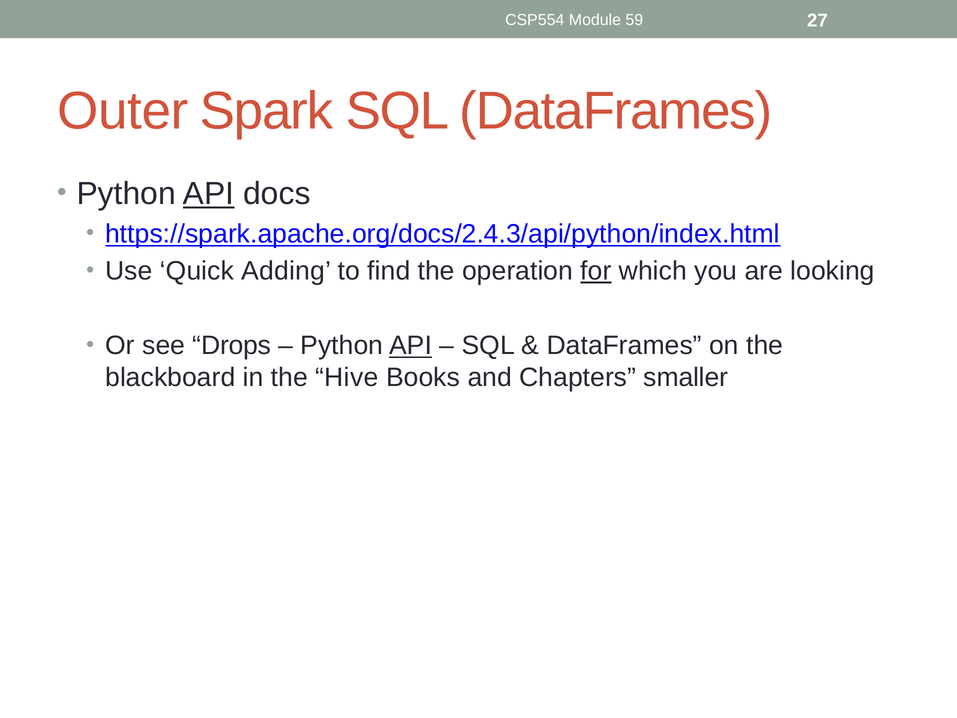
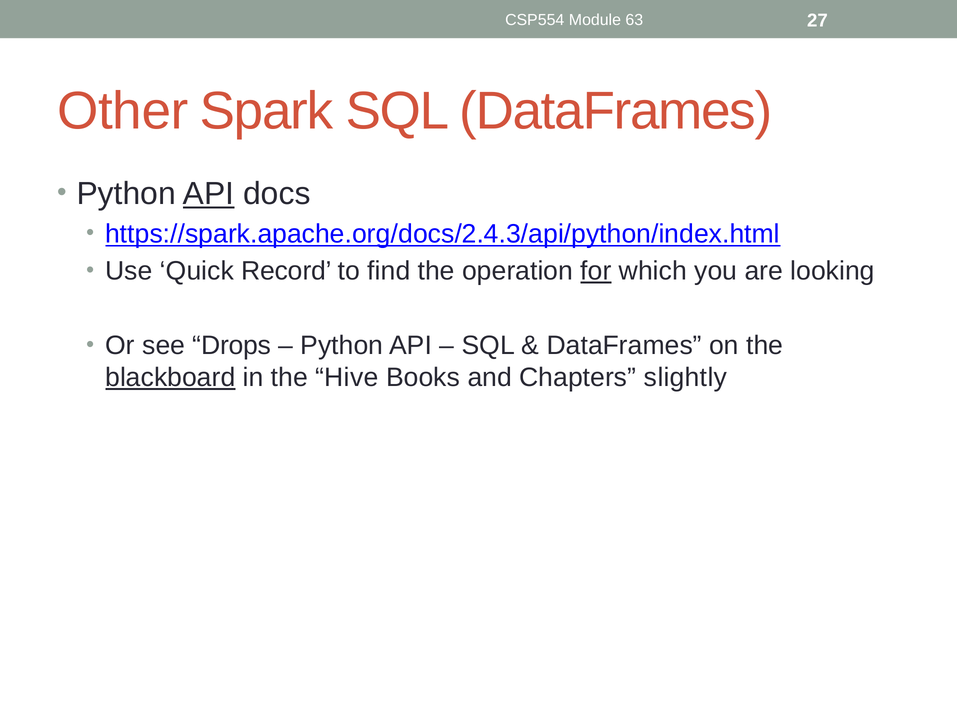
59: 59 -> 63 (634, 20)
Outer: Outer -> Other (123, 111)
Adding: Adding -> Record (286, 271)
API underline: present -> none (411, 346)
blackboard underline: none -> present (170, 377)
smaller: smaller -> slightly (686, 377)
